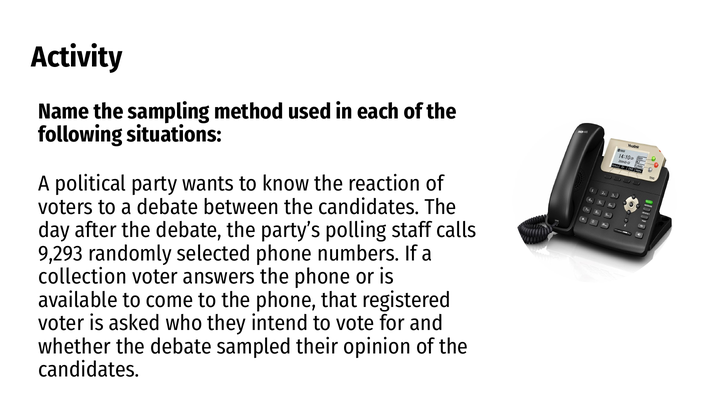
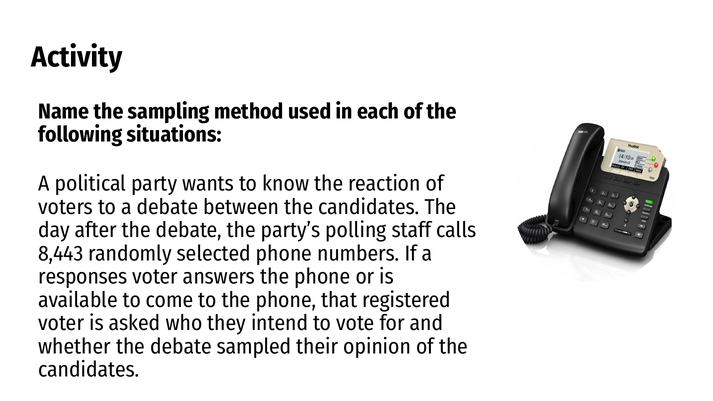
9,293: 9,293 -> 8,443 (61, 254)
collection: collection -> responses (83, 277)
